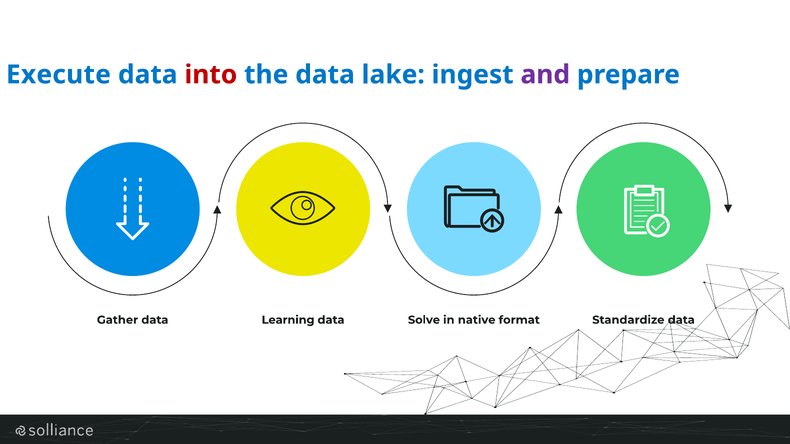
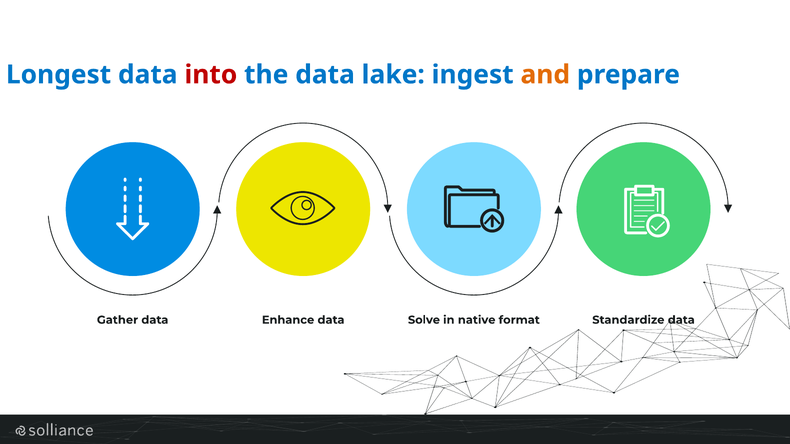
Execute: Execute -> Longest (59, 75)
and colour: purple -> orange (545, 75)
Learning: Learning -> Enhance (288, 320)
